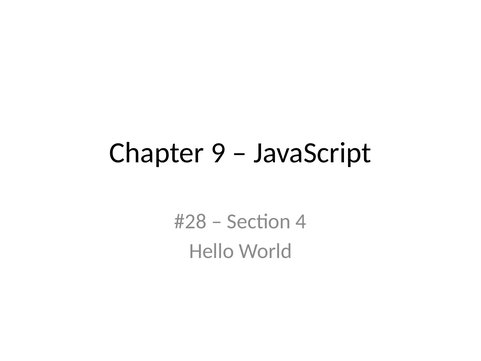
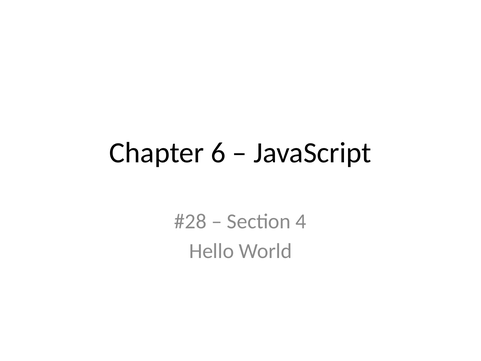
9: 9 -> 6 (218, 153)
